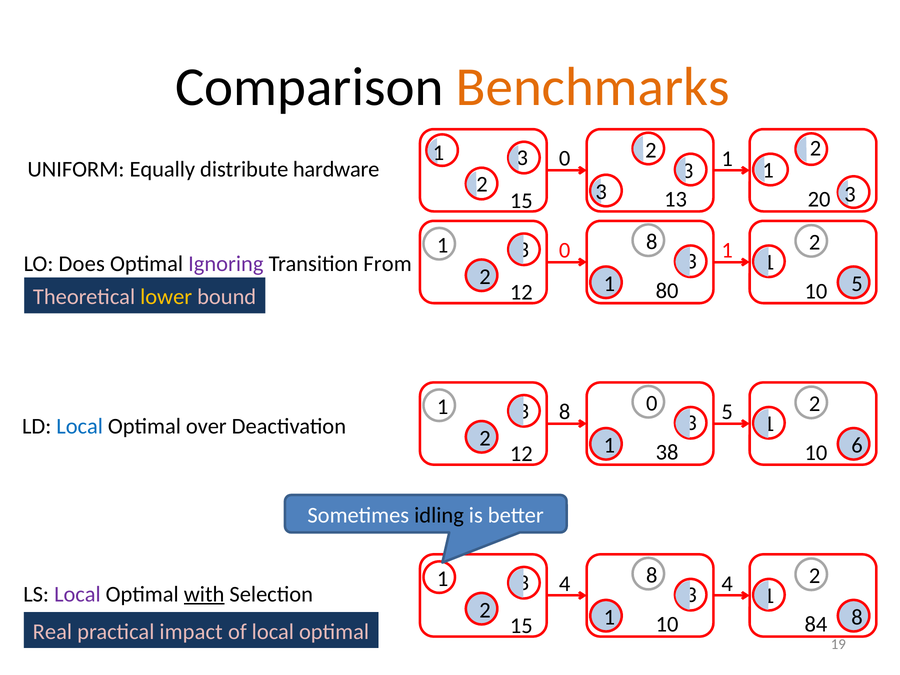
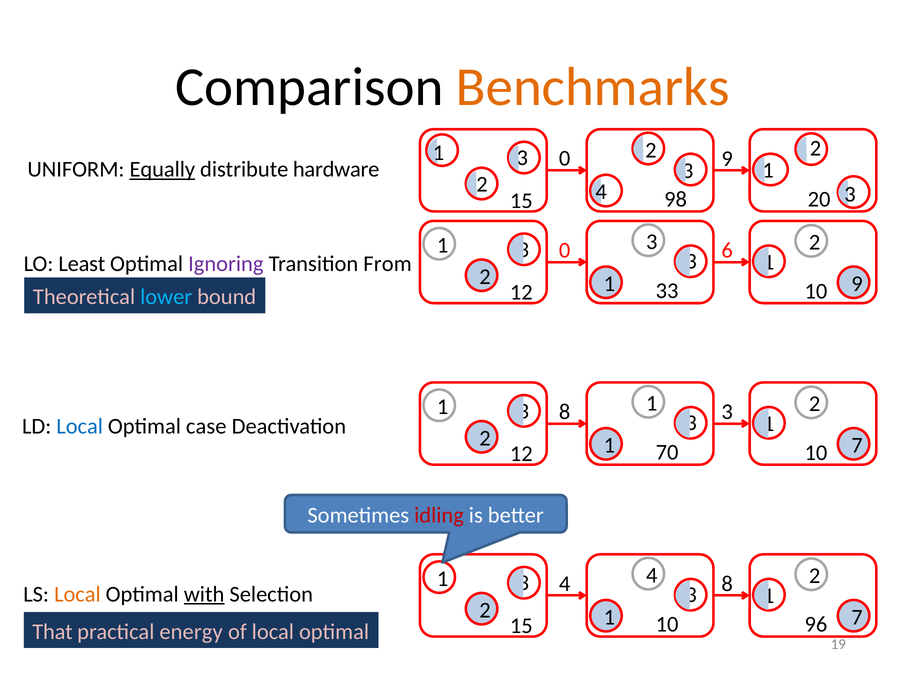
1: 1 -> 9 (727, 159)
Equally underline: none -> present (162, 169)
3: 3 -> 4 (601, 192)
13: 13 -> 98 (676, 199)
8: 8 -> 3 (652, 242)
1: 1 -> 6 (727, 250)
Does: Does -> Least (82, 264)
1 5: 5 -> 9 (857, 284)
80: 80 -> 33 (667, 291)
lower colour: yellow -> light blue (166, 297)
0: 0 -> 1 (652, 403)
8 5: 5 -> 3 (727, 412)
over: over -> case (206, 426)
6: 6 -> 7 (857, 445)
38: 38 -> 70 (667, 452)
idling colour: black -> red (439, 515)
8: 8 -> 4 (652, 575)
4 4: 4 -> 8 (727, 584)
Local colour: purple -> orange (77, 594)
8: 8 -> 7 (857, 617)
84: 84 -> 96 (816, 625)
Real: Real -> That (53, 632)
impact: impact -> energy (191, 632)
